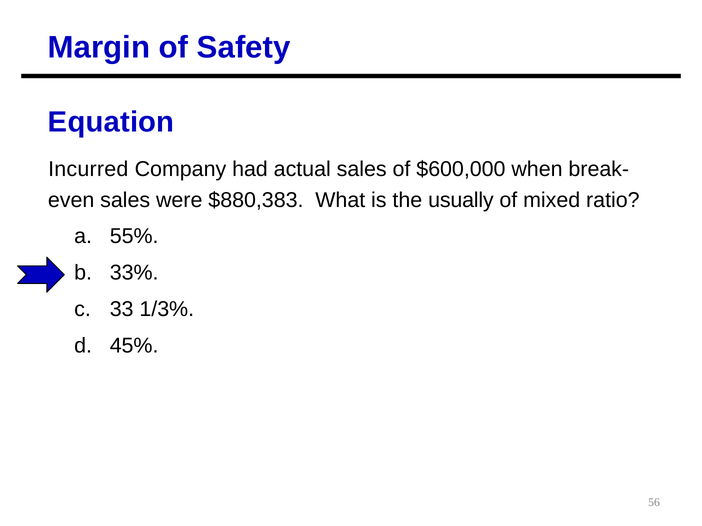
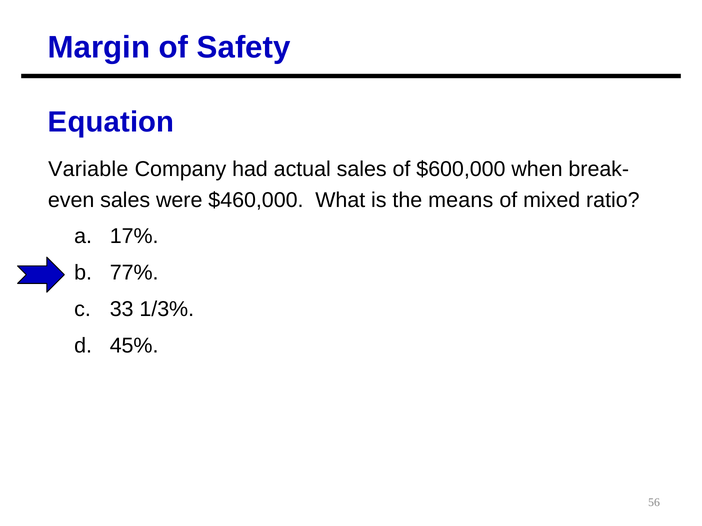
Incurred: Incurred -> Variable (88, 169)
$880,383: $880,383 -> $460,000 (256, 200)
usually: usually -> means (461, 200)
55%: 55% -> 17% (134, 237)
33%: 33% -> 77% (134, 273)
